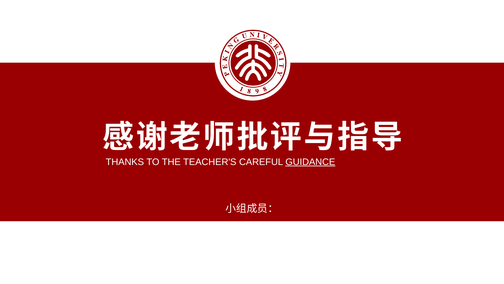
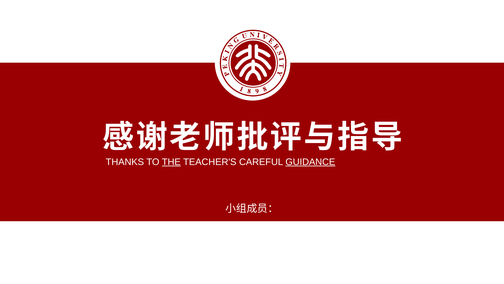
THE underline: none -> present (171, 162)
